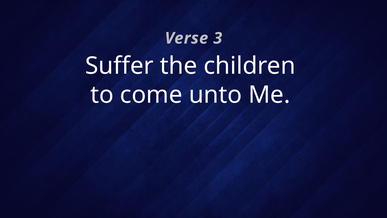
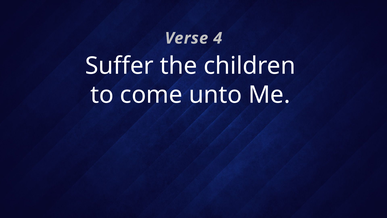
3: 3 -> 4 (218, 38)
